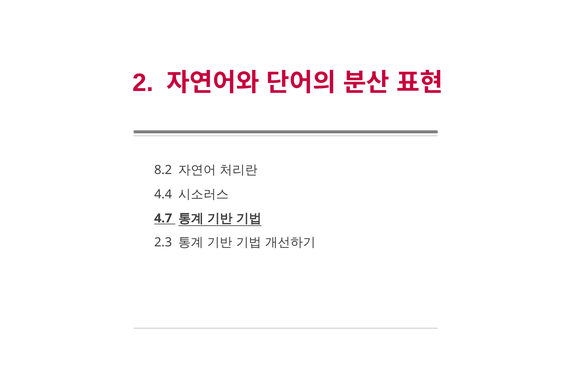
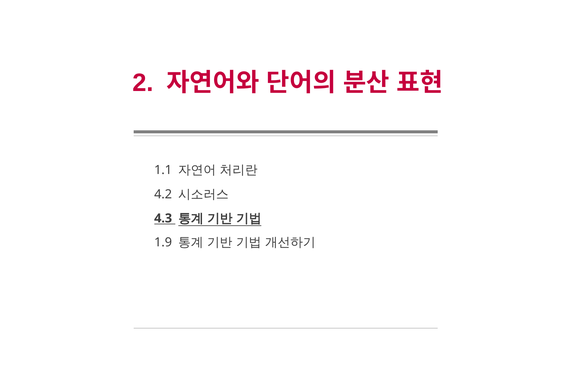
8.2: 8.2 -> 1.1 (163, 170)
4.4: 4.4 -> 4.2 (163, 194)
4.7: 4.7 -> 4.3 (163, 218)
2.3: 2.3 -> 1.9 (163, 243)
